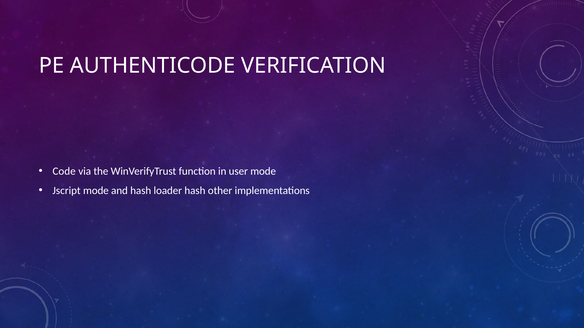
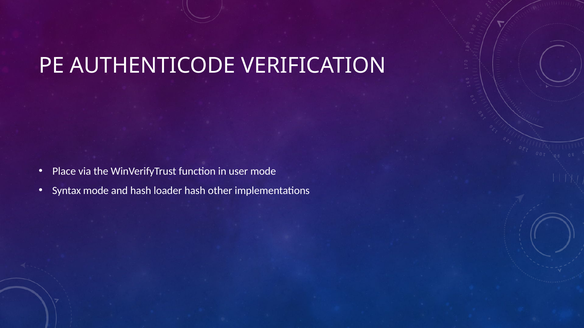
Code: Code -> Place (64, 172)
Jscript: Jscript -> Syntax (67, 191)
